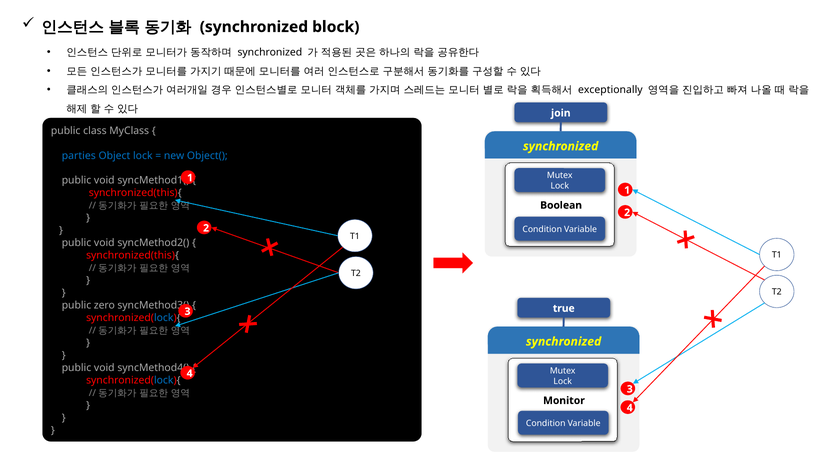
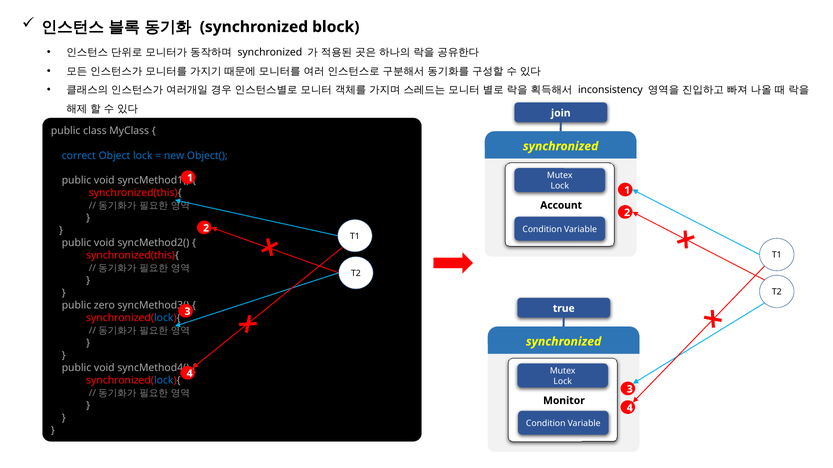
exceptionally: exceptionally -> inconsistency (610, 90)
parties: parties -> correct (79, 156)
Boolean: Boolean -> Account (561, 206)
